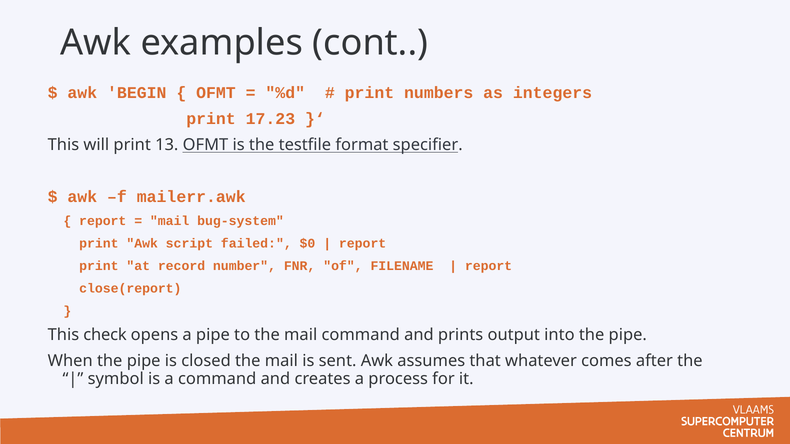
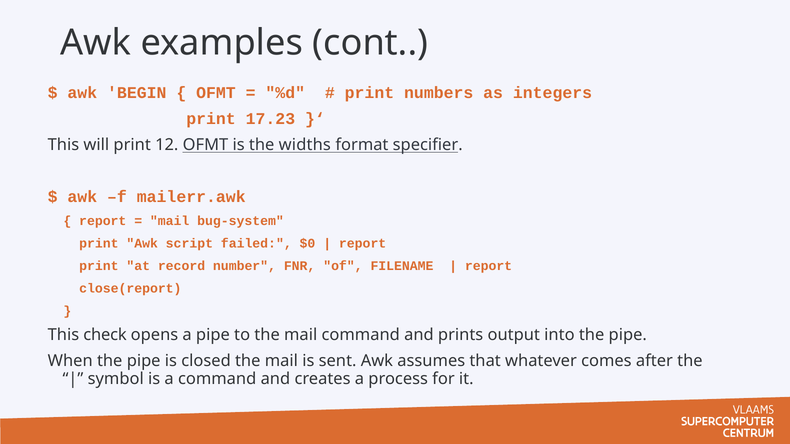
13: 13 -> 12 (167, 145)
testfile: testfile -> widths (305, 145)
